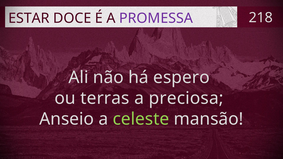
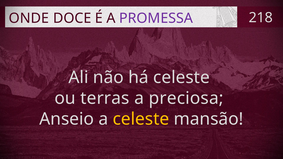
ESTAR: ESTAR -> ONDE (29, 18)
há espero: espero -> celeste (181, 78)
celeste colour: light green -> yellow (141, 119)
